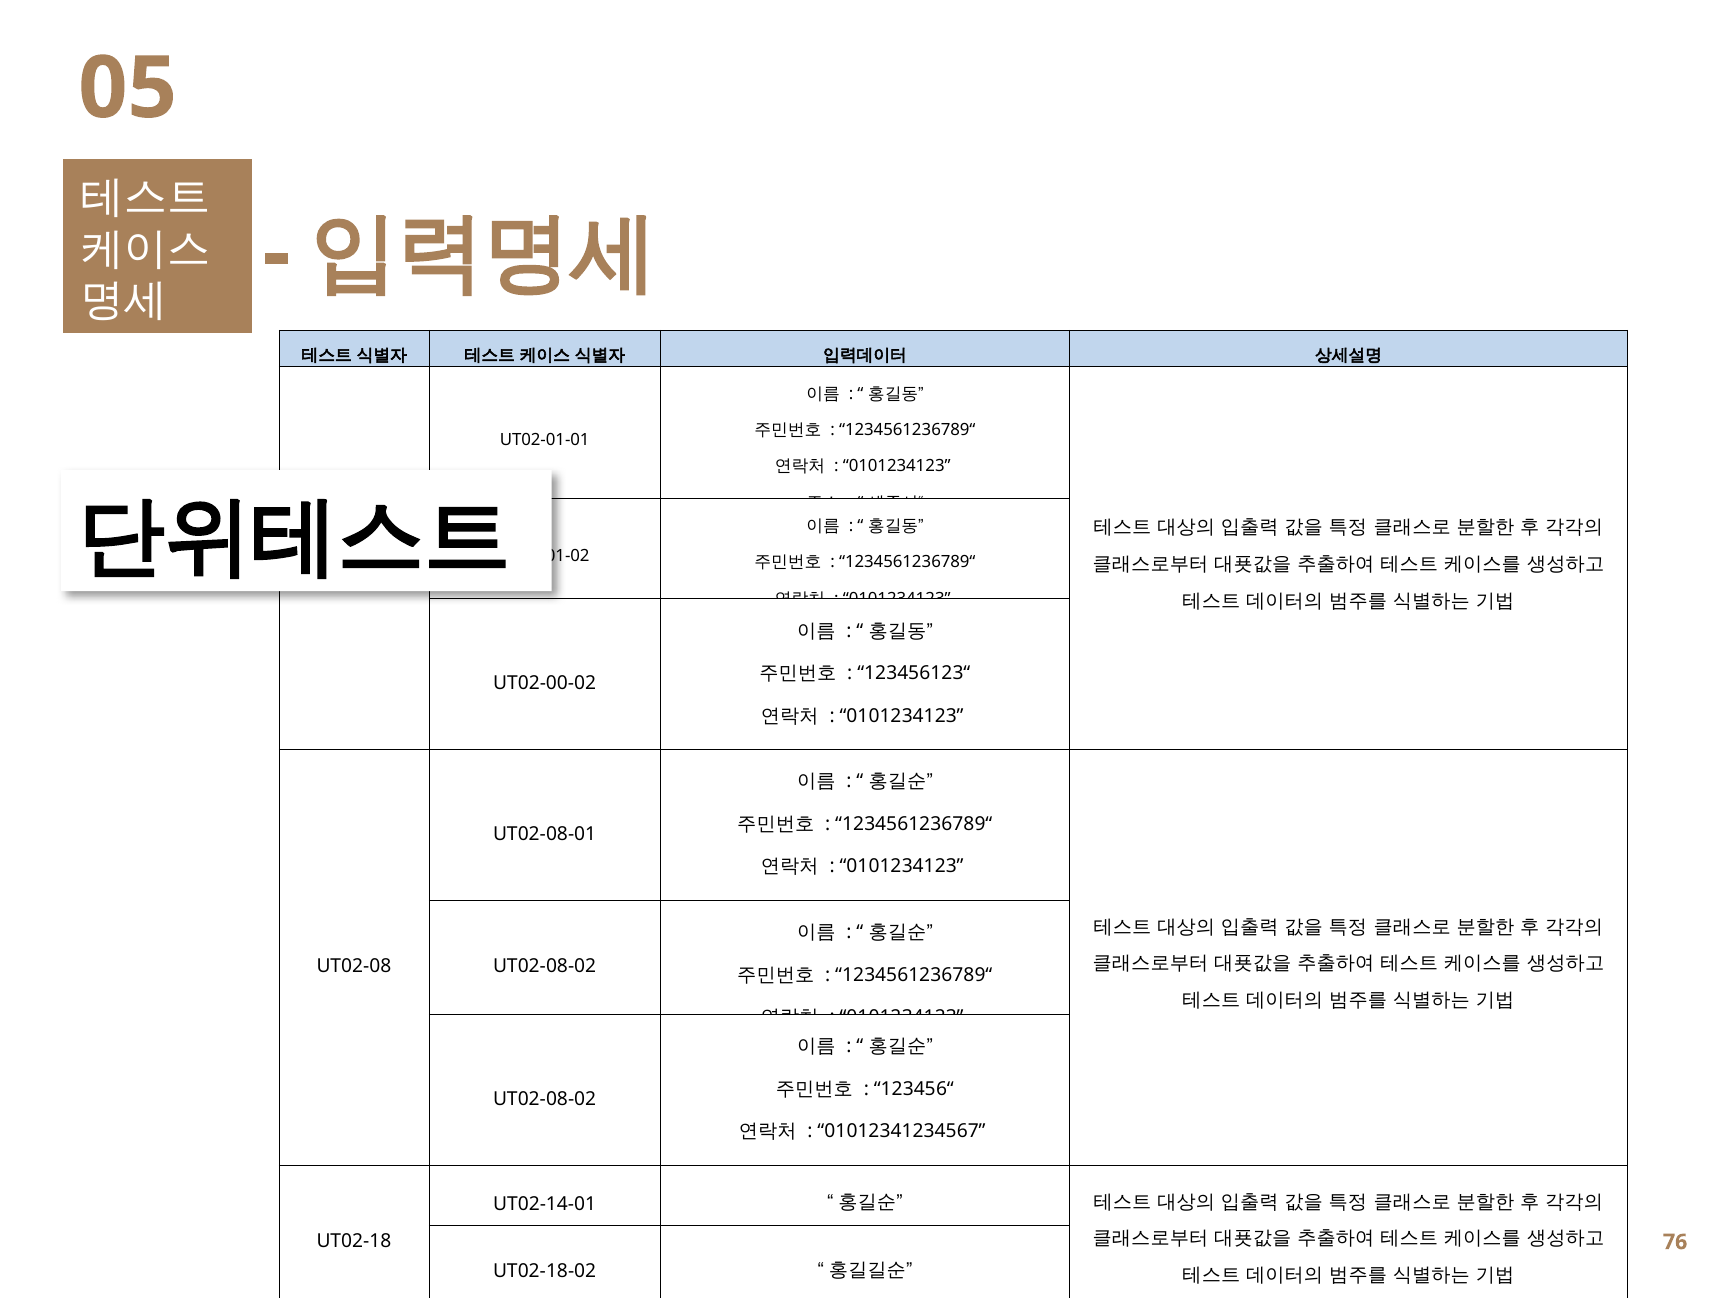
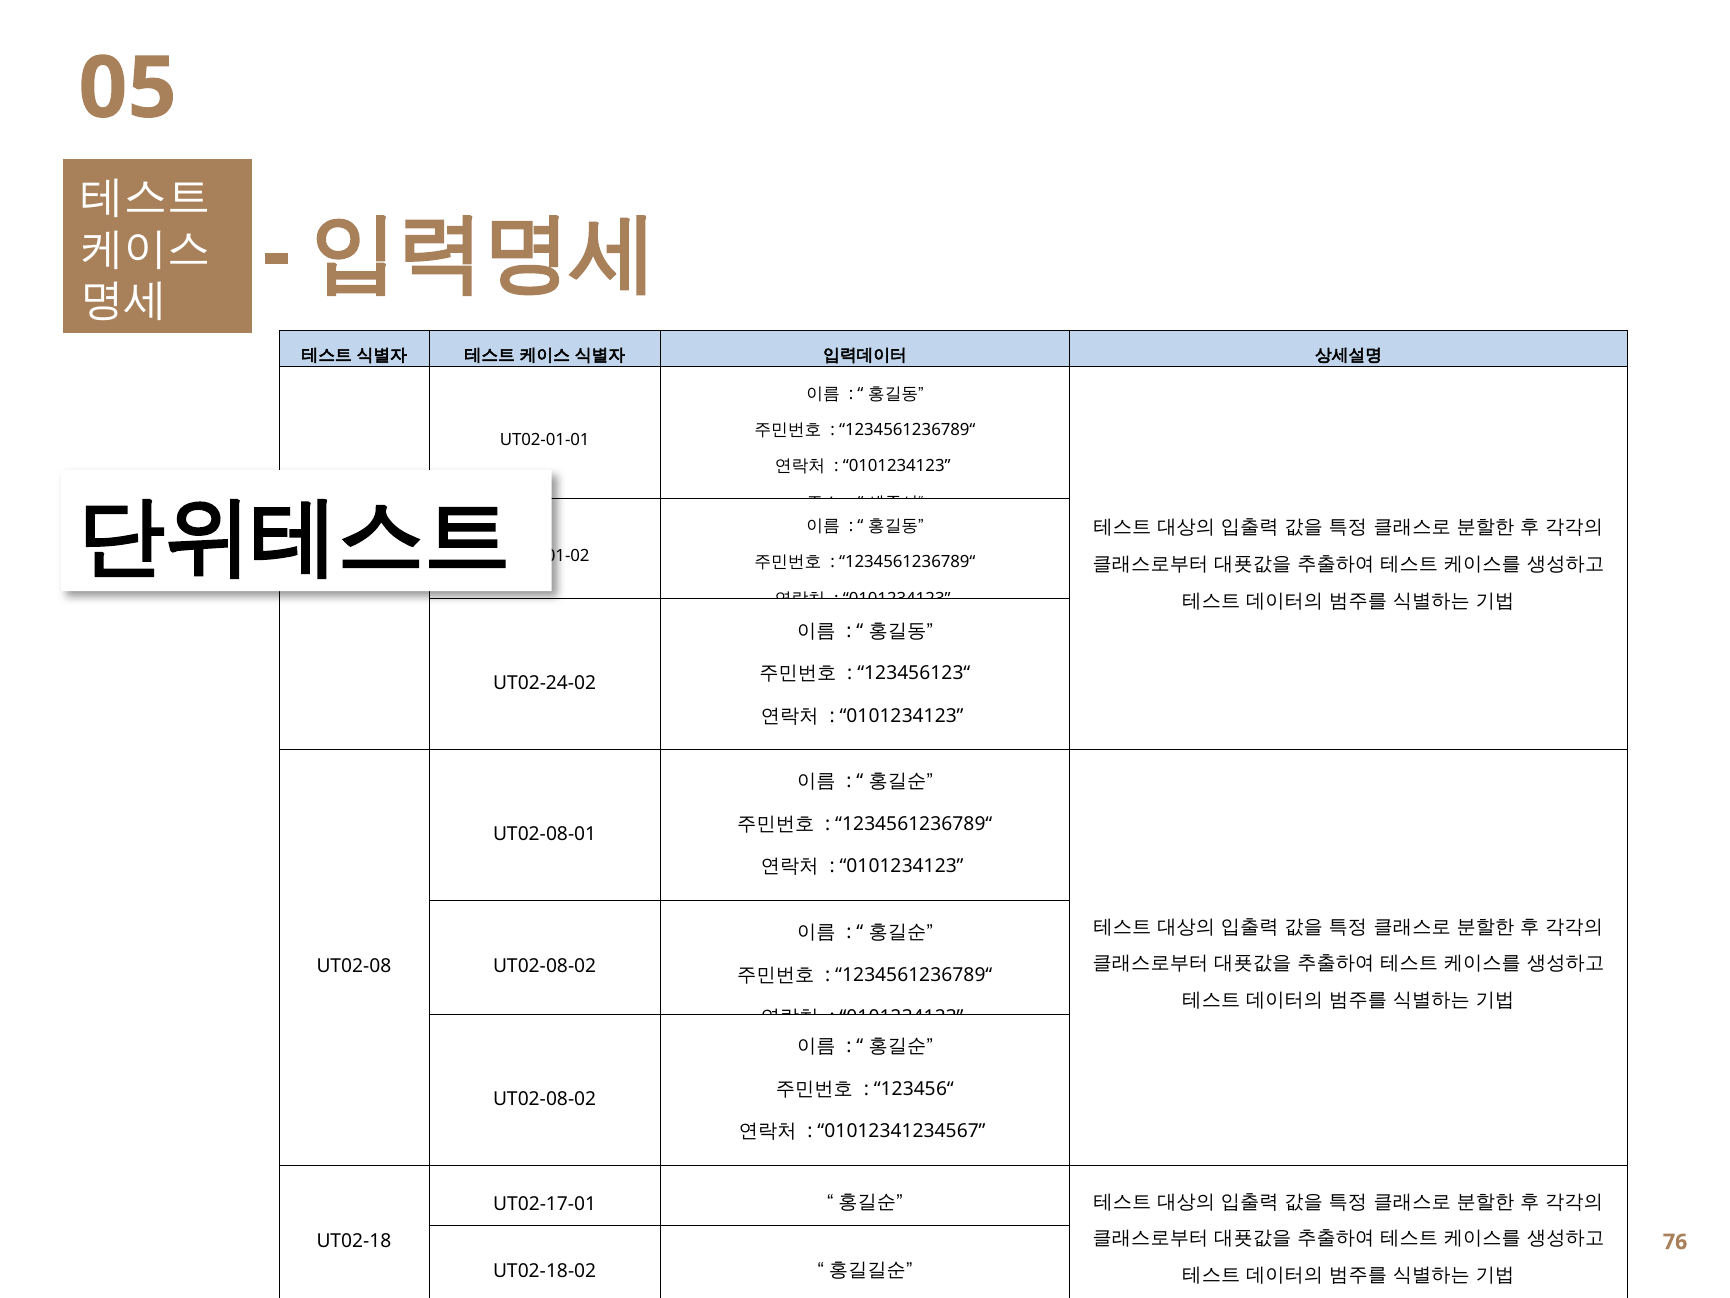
UT02-00-02: UT02-00-02 -> UT02-24-02 (545, 683)
UT02-14-01: UT02-14-01 -> UT02-17-01 (545, 1204)
